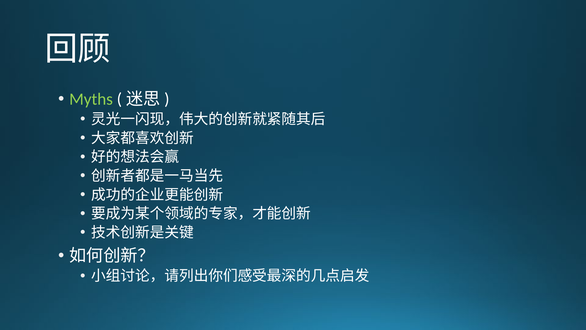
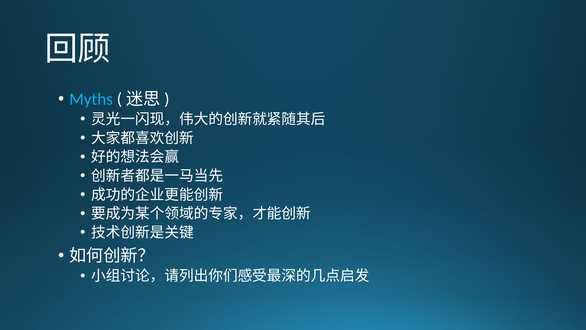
Myths colour: light green -> light blue (91, 99)
